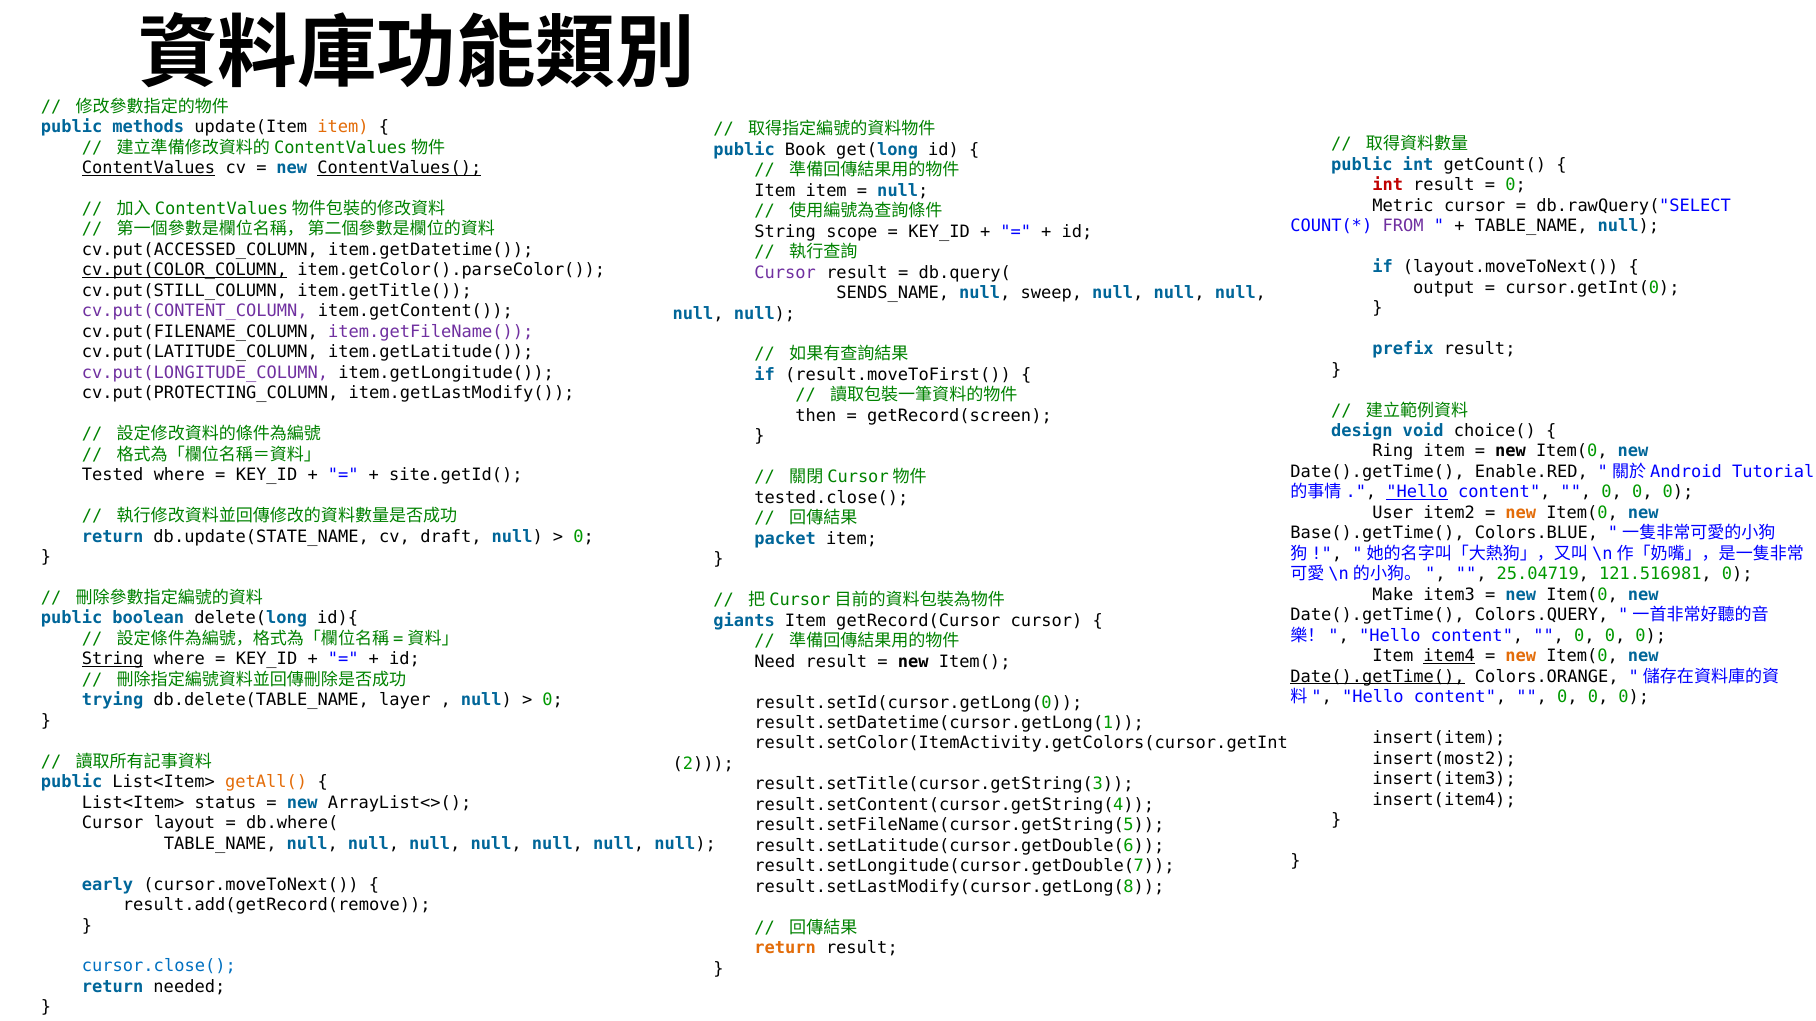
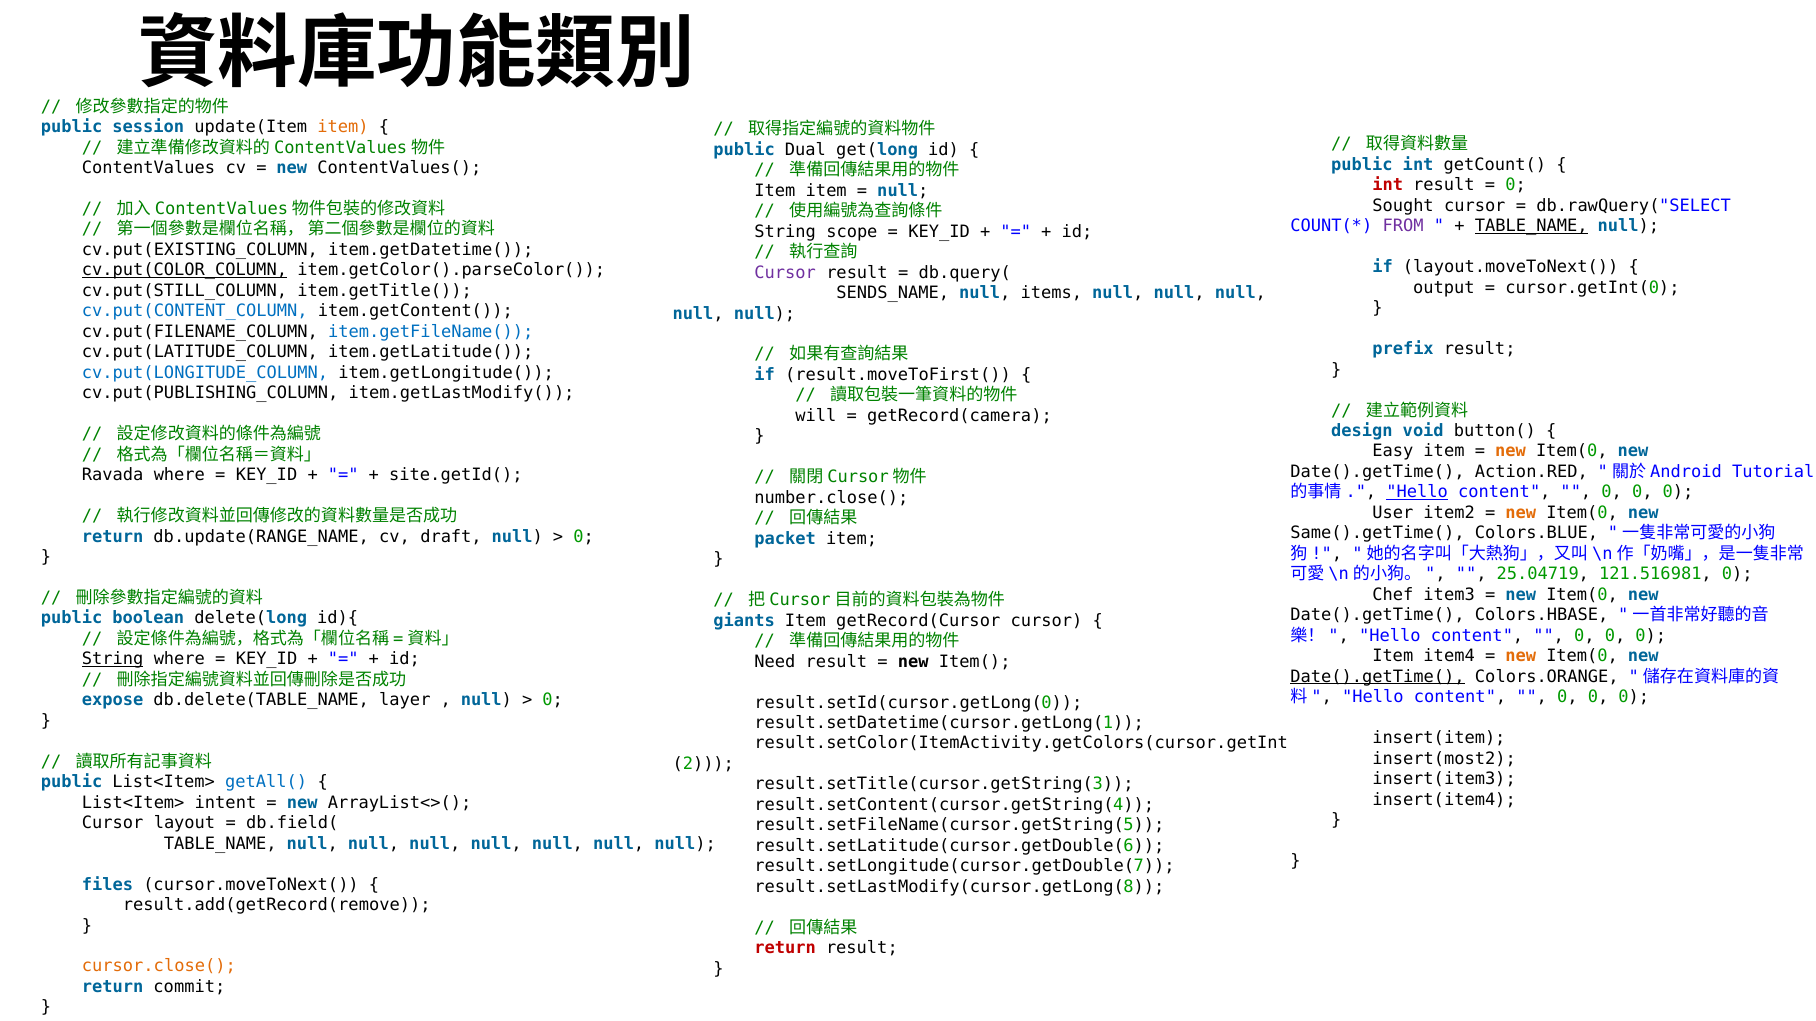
methods: methods -> session (148, 127)
Book: Book -> Dual (805, 150)
ContentValues underline: present -> none (149, 168)
ContentValues( underline: present -> none (399, 168)
Metric: Metric -> Sought (1403, 206)
TABLE_NAME underline: none -> present (1531, 226)
cv.put(ACCESSED_COLUMN: cv.put(ACCESSED_COLUMN -> cv.put(EXISTING_COLUMN (200, 250)
sweep: sweep -> items (1051, 293)
cv.put(CONTENT_COLUMN colour: purple -> blue (195, 311)
item.getFileName( colour: purple -> blue (431, 332)
cv.put(LONGITUDE_COLUMN colour: purple -> blue (205, 373)
cv.put(PROTECTING_COLUMN: cv.put(PROTECTING_COLUMN -> cv.put(PUBLISHING_COLUMN (210, 393)
then: then -> will (816, 416)
getRecord(screen: getRecord(screen -> getRecord(camera (959, 416)
choice(: choice( -> button( (1495, 431)
Ring: Ring -> Easy (1393, 452)
new colour: black -> orange (1510, 452)
Enable.RED: Enable.RED -> Action.RED (1531, 472)
Tested: Tested -> Ravada (113, 475)
tested.close(: tested.close( -> number.close( (831, 498)
Base().getTime(: Base().getTime( -> Same().getTime( (1378, 533)
db.update(STATE_NAME: db.update(STATE_NAME -> db.update(RANGE_NAME (261, 537)
Make: Make -> Chef (1393, 595)
Colors.QUERY: Colors.QUERY -> Colors.HBASE (1542, 615)
item4 underline: present -> none (1449, 656)
trying: trying -> expose (113, 701)
getAll( colour: orange -> blue (266, 782)
status: status -> intent (225, 803)
db.where(: db.where( -> db.field( (292, 823)
early: early -> files (108, 885)
return colour: orange -> red (785, 949)
cursor.close( colour: blue -> orange (159, 967)
needed: needed -> commit (189, 987)
